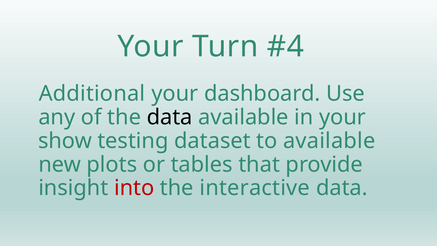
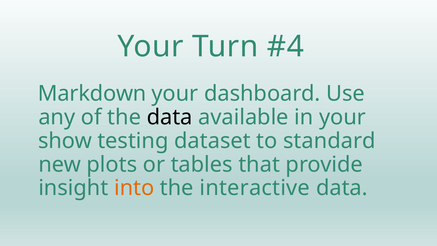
Additional: Additional -> Markdown (92, 94)
to available: available -> standard (329, 141)
into colour: red -> orange (134, 188)
